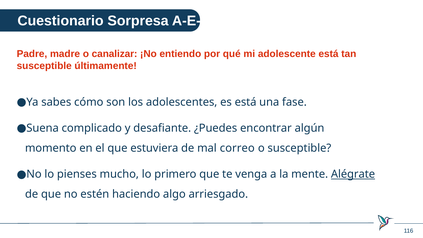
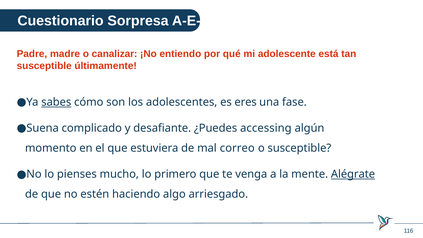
sabes underline: none -> present (56, 102)
es está: está -> eres (246, 102)
encontrar: encontrar -> accessing (266, 128)
